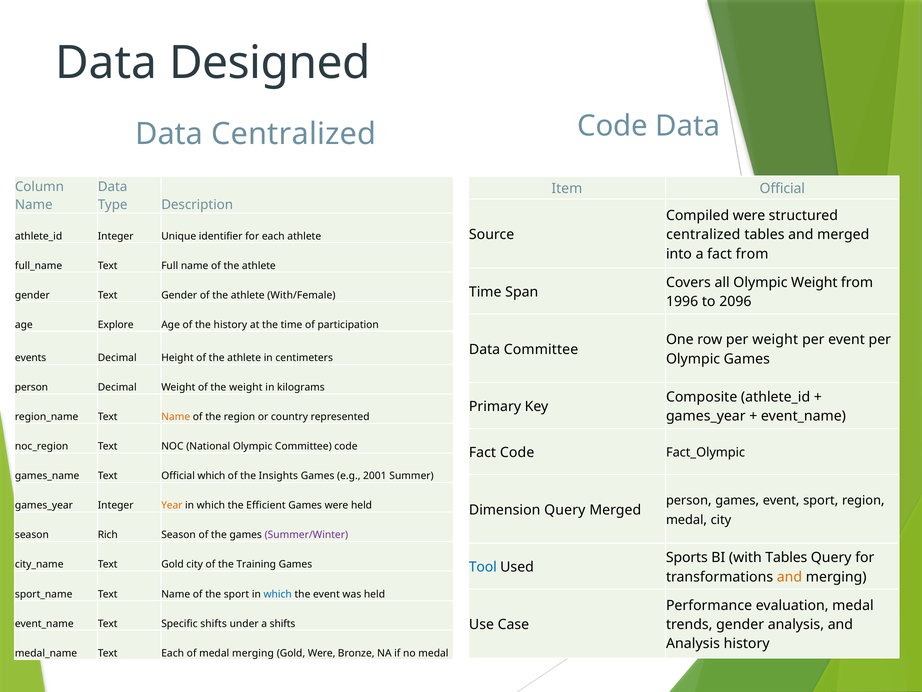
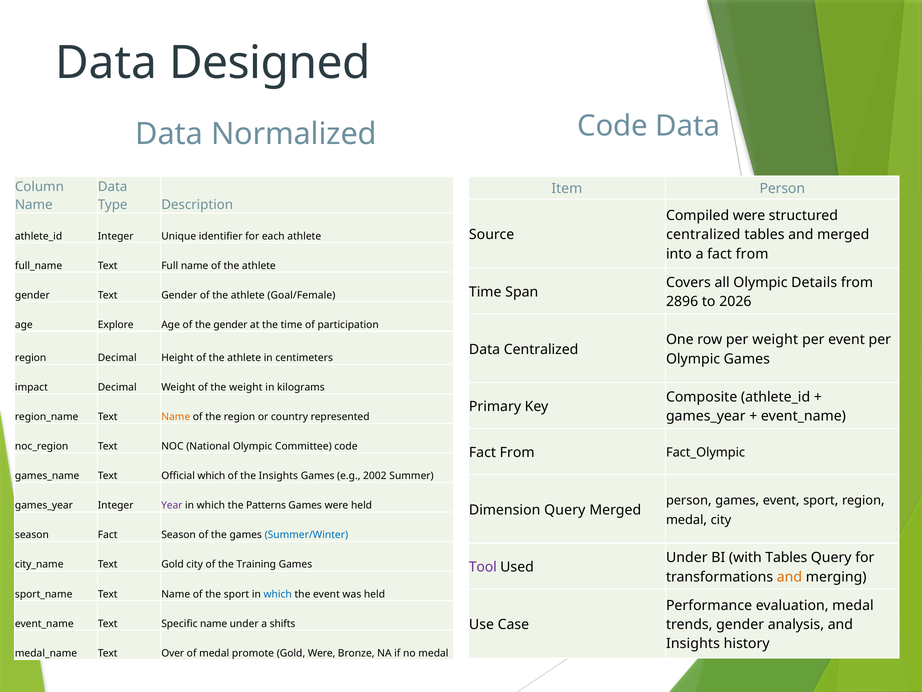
Data Centralized: Centralized -> Normalized (294, 134)
Item Official: Official -> Person (782, 189)
Olympic Weight: Weight -> Details (814, 282)
With/Female: With/Female -> Goal/Female (301, 295)
1996: 1996 -> 2896 (682, 301)
2096: 2096 -> 2026 (735, 301)
the history: history -> gender (230, 325)
Data Committee: Committee -> Centralized (541, 349)
events: events -> region (31, 358)
person: person -> impact (31, 387)
Code: Code -> From (517, 452)
2001: 2001 -> 2002 (375, 476)
Year colour: orange -> purple (172, 505)
Efficient: Efficient -> Patterns (266, 505)
season Rich: Rich -> Fact (108, 535)
Summer/Winter colour: purple -> blue (306, 535)
Sports: Sports -> Under (687, 557)
Tool colour: blue -> purple (483, 567)
Specific shifts: shifts -> name (214, 623)
Analysis: Analysis -> Insights (693, 643)
Text Each: Each -> Over (173, 653)
medal merging: merging -> promote (253, 653)
